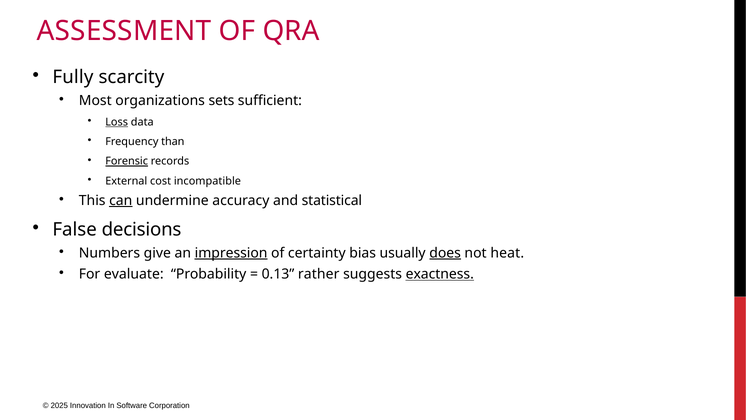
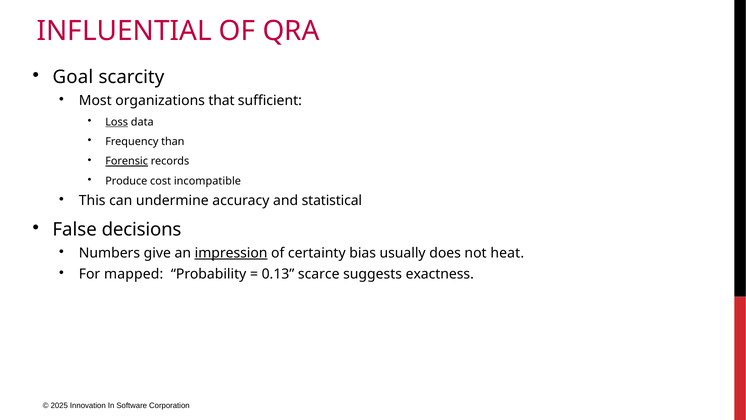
ASSESSMENT: ASSESSMENT -> INFLUENTIAL (124, 31)
Fully: Fully -> Goal (73, 77)
sets: sets -> that (221, 100)
External: External -> Produce (126, 181)
can underline: present -> none (121, 200)
does underline: present -> none (445, 253)
evaluate: evaluate -> mapped (134, 274)
rather: rather -> scarce (319, 274)
exactness underline: present -> none (440, 274)
